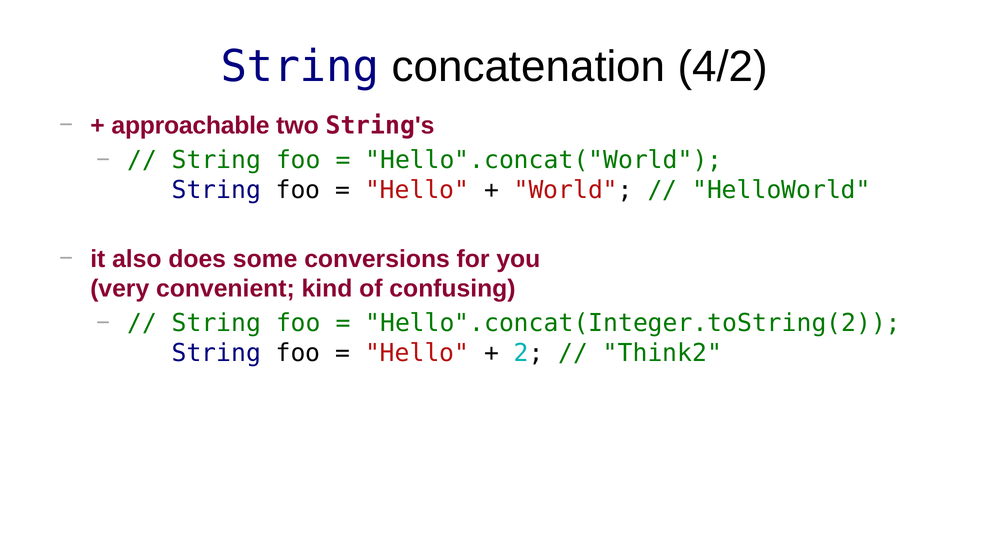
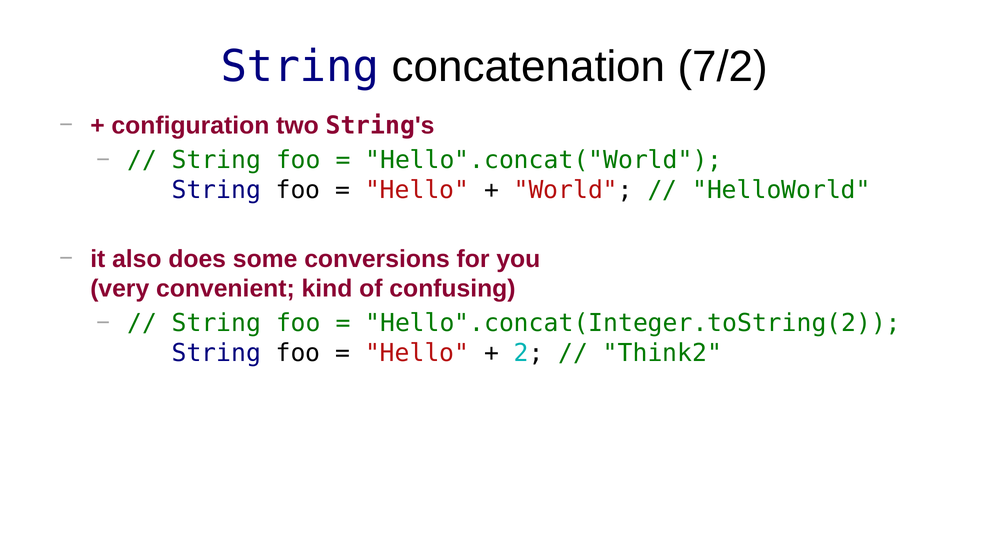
4/2: 4/2 -> 7/2 (723, 67)
approachable: approachable -> configuration (190, 126)
